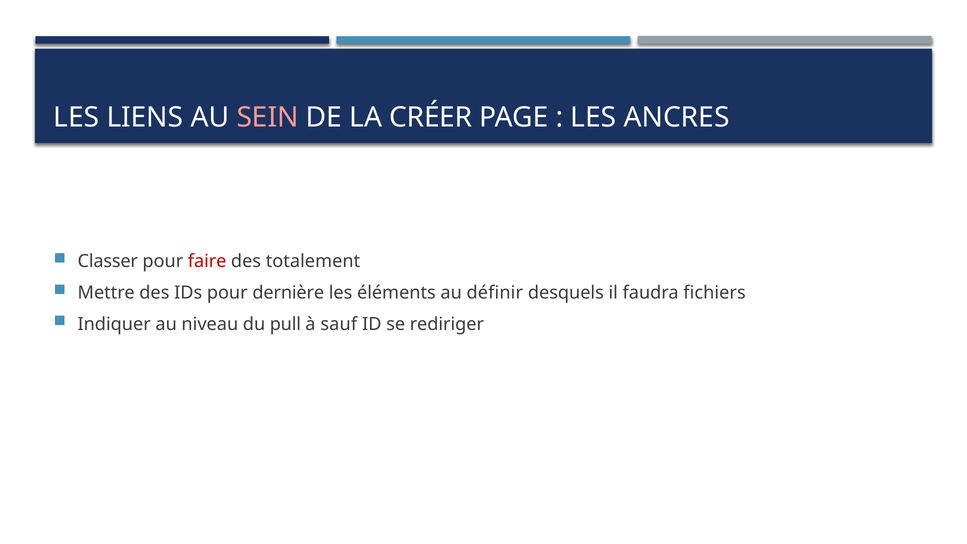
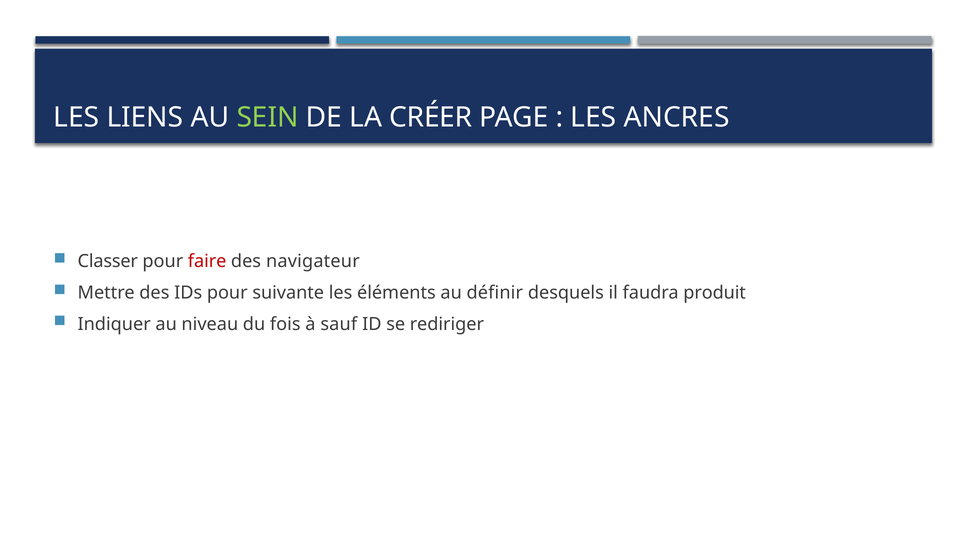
SEIN colour: pink -> light green (268, 117)
totalement: totalement -> navigateur (313, 261)
dernière: dernière -> suivante (288, 293)
fichiers: fichiers -> produit (715, 293)
pull: pull -> fois (285, 324)
